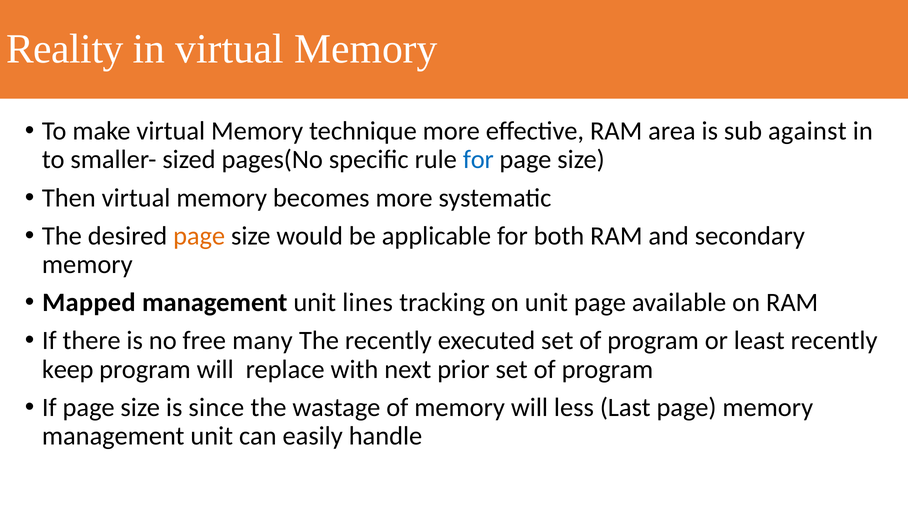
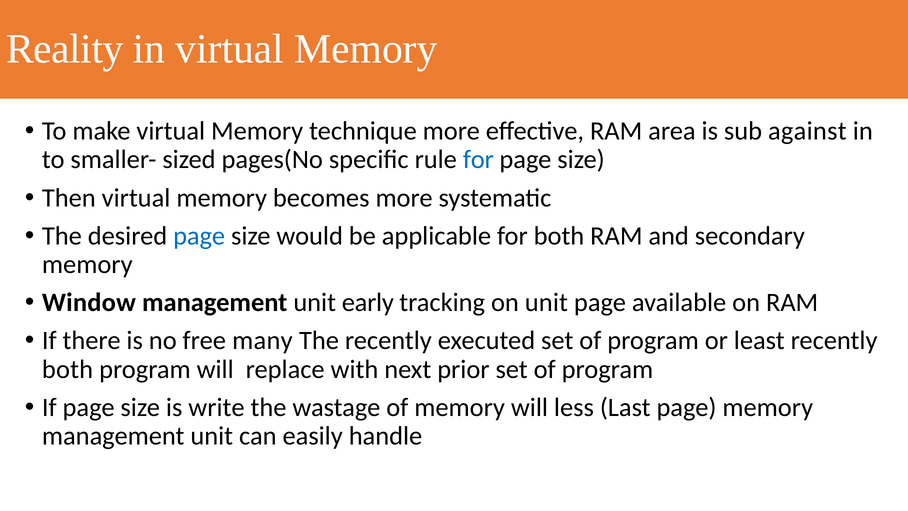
page colour: orange -> blue (199, 236)
Mapped: Mapped -> Window (89, 302)
lines: lines -> early (368, 302)
keep: keep -> both (68, 369)
since: since -> write (216, 407)
